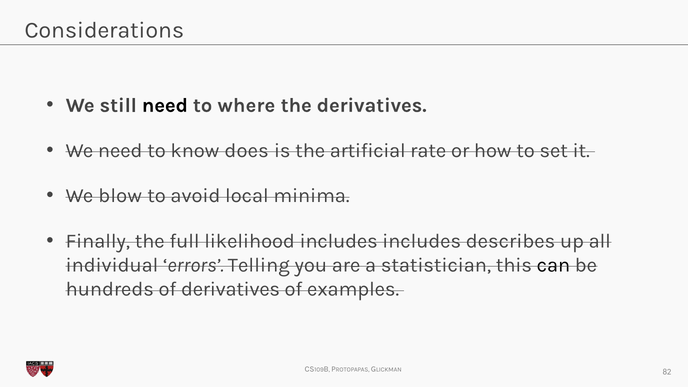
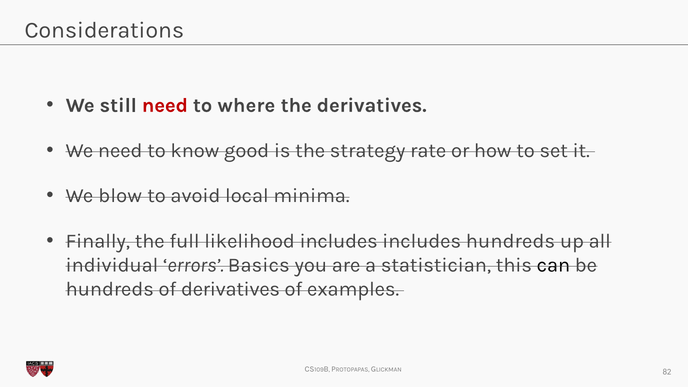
need colour: black -> red (165, 105)
does: does -> good (247, 151)
artificial: artificial -> strategy (368, 151)
includes describes: describes -> hundreds (510, 241)
Telling: Telling -> Basics (259, 265)
